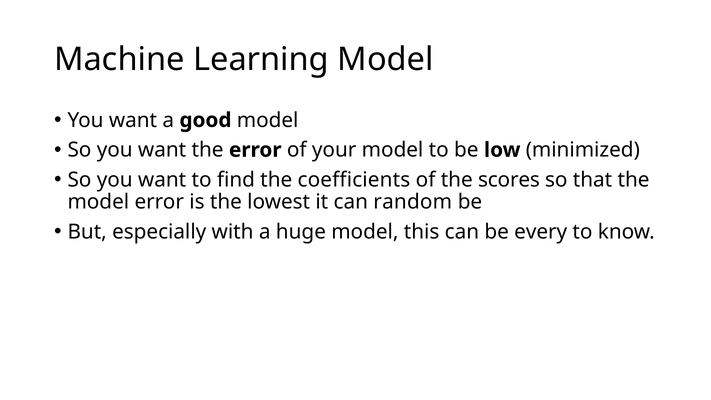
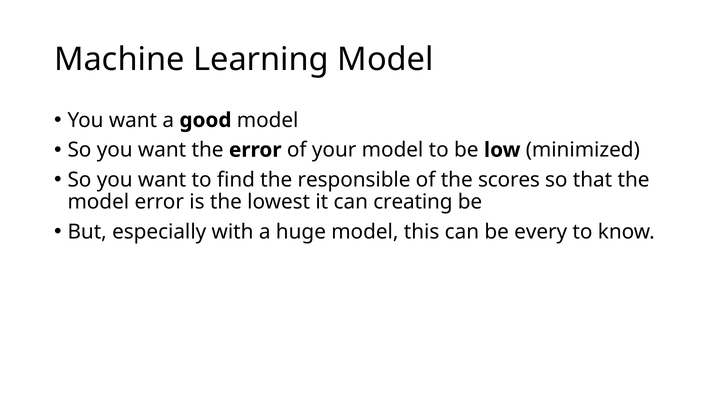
coefficients: coefficients -> responsible (354, 180)
random: random -> creating (413, 202)
